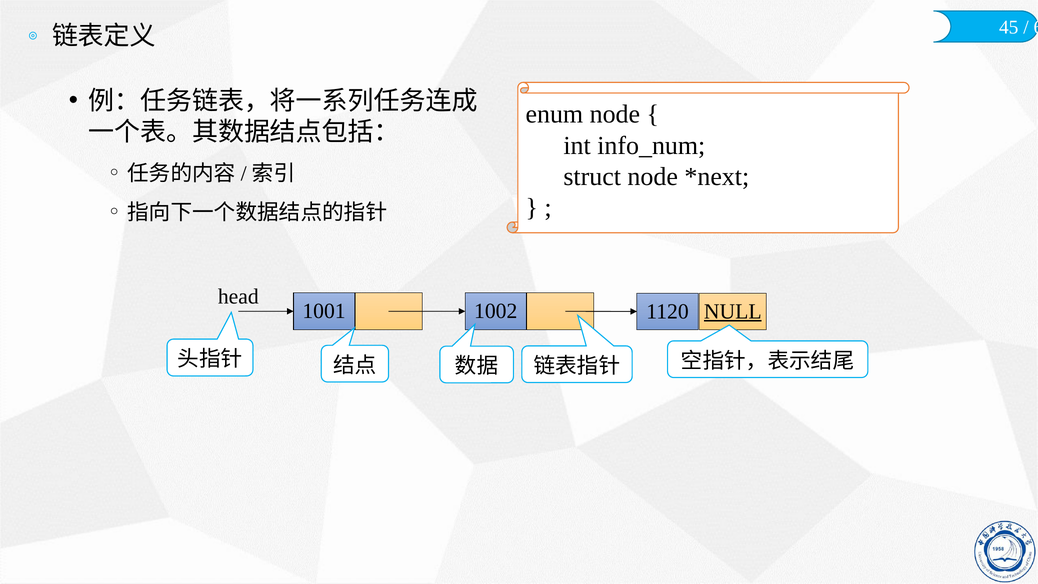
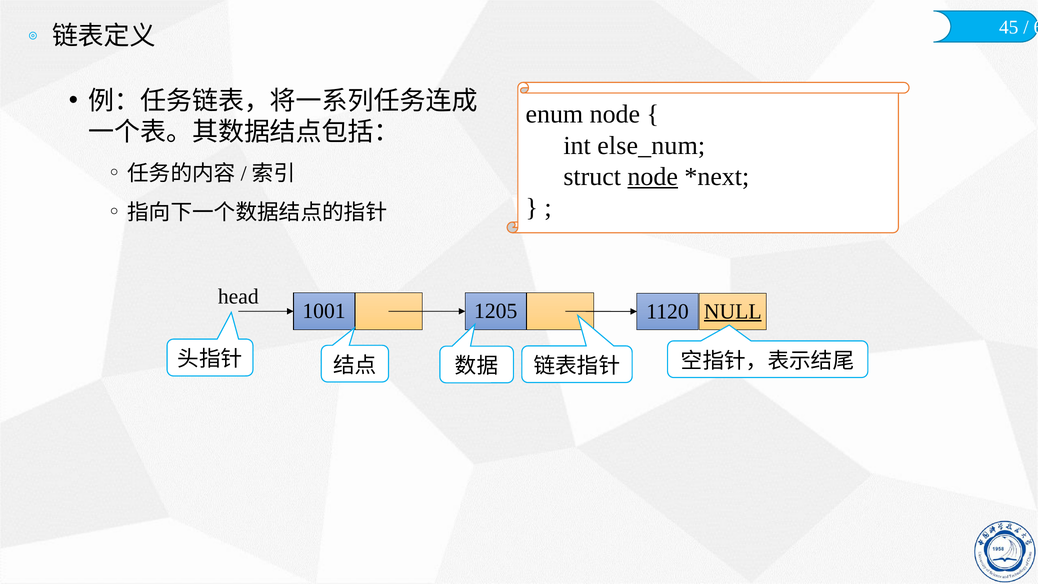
info_num: info_num -> else_num (651, 145)
node underline: none -> present (653, 177)
1002: 1002 -> 1205 (496, 311)
